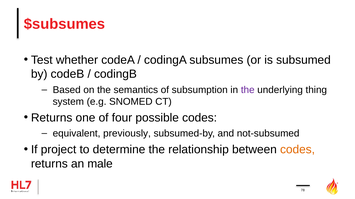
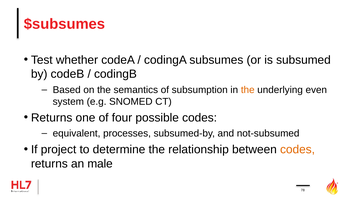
the colour: purple -> orange (248, 90)
thing: thing -> even (316, 90)
previously: previously -> processes (127, 134)
